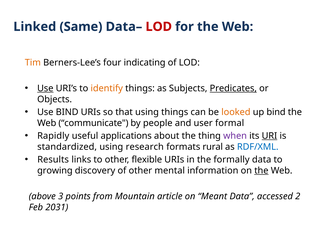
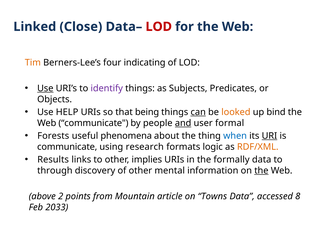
Same: Same -> Close (81, 27)
identify colour: orange -> purple (107, 88)
Predicates underline: present -> none (233, 88)
Use BIND: BIND -> HELP (67, 112)
that using: using -> being (147, 112)
can underline: none -> present (198, 112)
and underline: none -> present (183, 123)
Rapidly: Rapidly -> Forests (53, 136)
applications: applications -> phenomena (126, 136)
when colour: purple -> blue (235, 136)
standardized: standardized -> communicate (67, 147)
rural: rural -> logic (213, 147)
RDF/XML colour: blue -> orange (258, 147)
flexible: flexible -> implies (147, 160)
growing: growing -> through (55, 170)
3: 3 -> 2 (61, 196)
Meant: Meant -> Towns (212, 196)
2: 2 -> 8 (298, 196)
2031: 2031 -> 2033 (57, 207)
